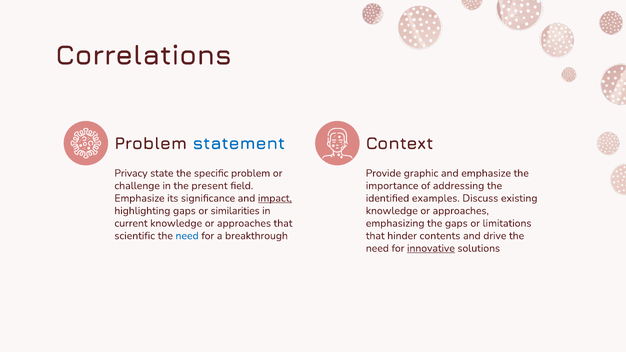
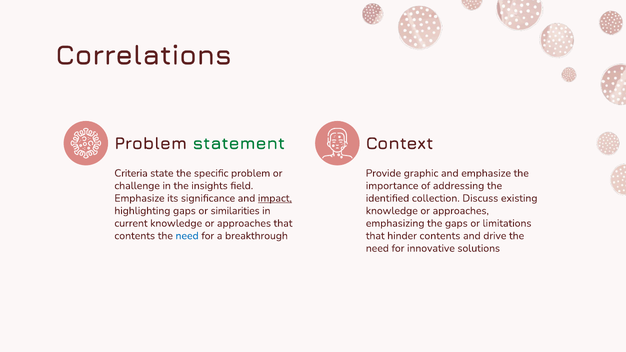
statement colour: blue -> green (239, 143)
Privacy: Privacy -> Criteria (131, 173)
present: present -> insights (210, 186)
examples: examples -> collection (436, 198)
scientific: scientific -> contents (135, 236)
innovative underline: present -> none (431, 248)
